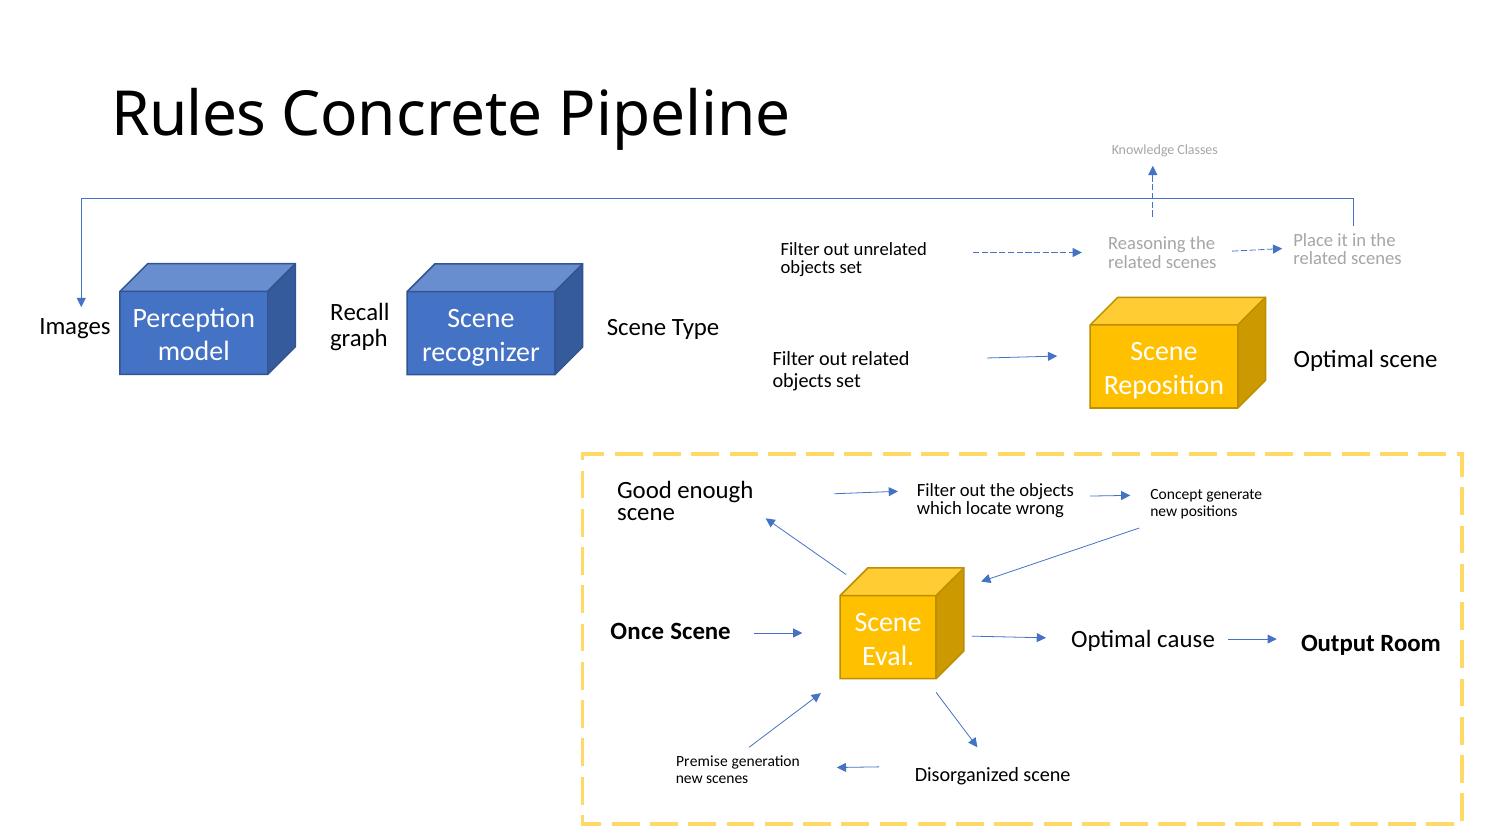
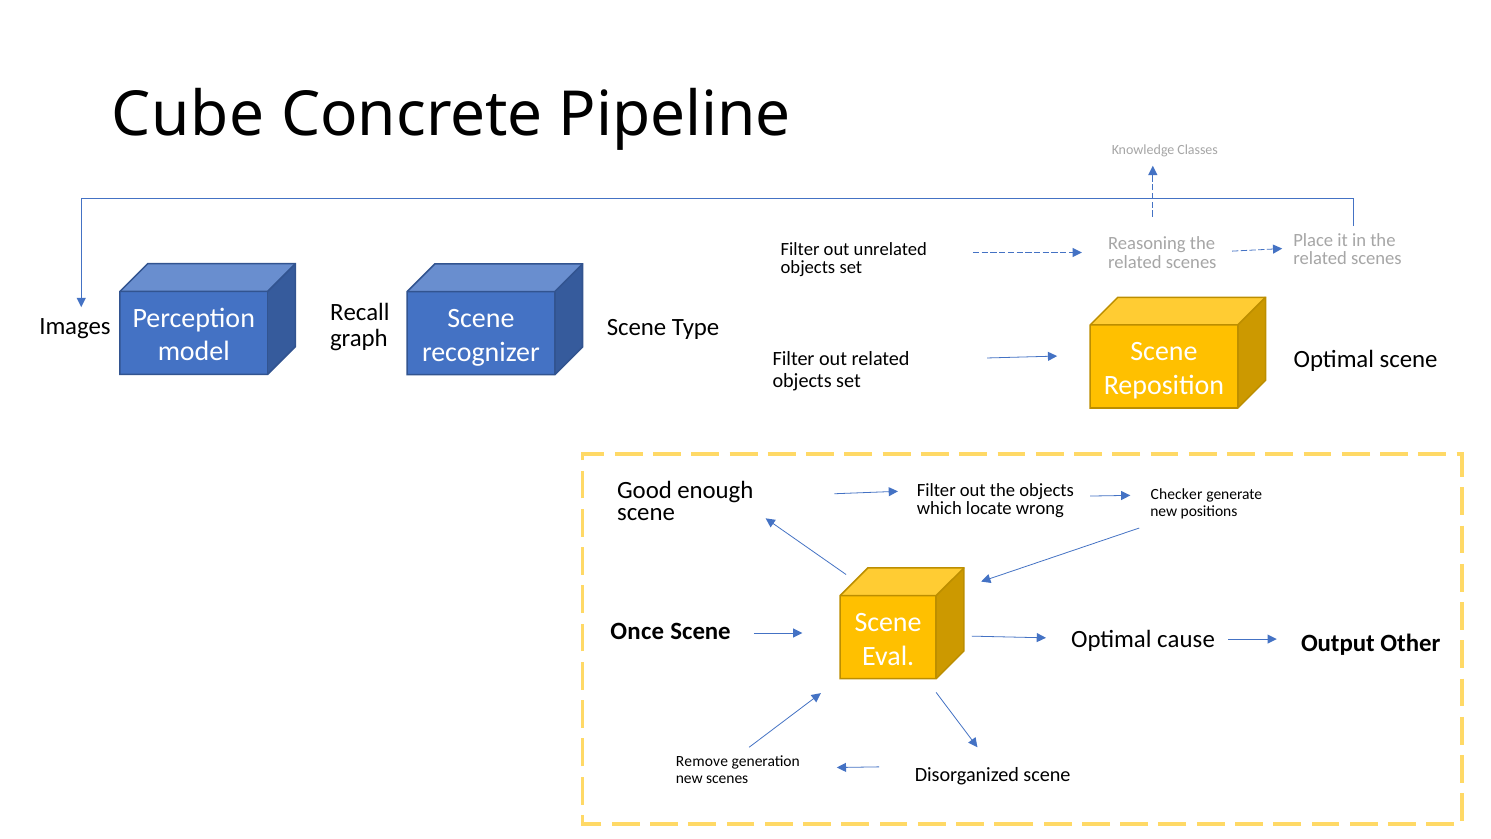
Rules: Rules -> Cube (188, 115)
Concept: Concept -> Checker (1177, 494)
Room: Room -> Other (1410, 643)
Premise: Premise -> Remove (702, 761)
